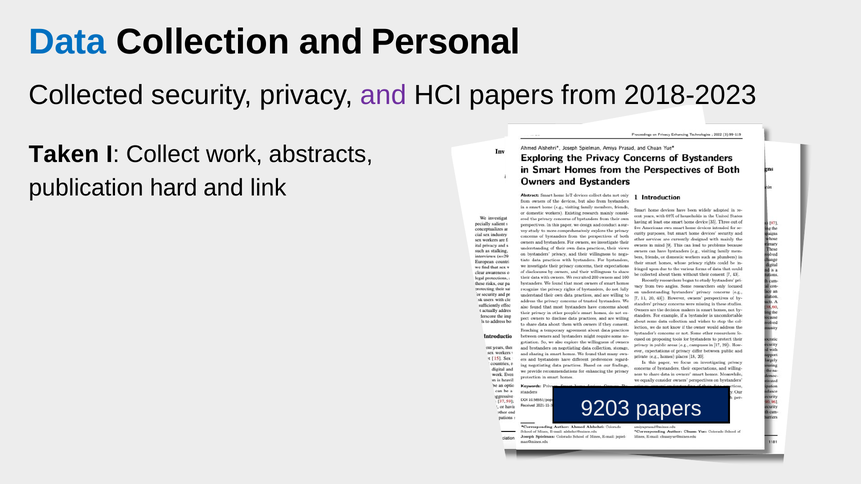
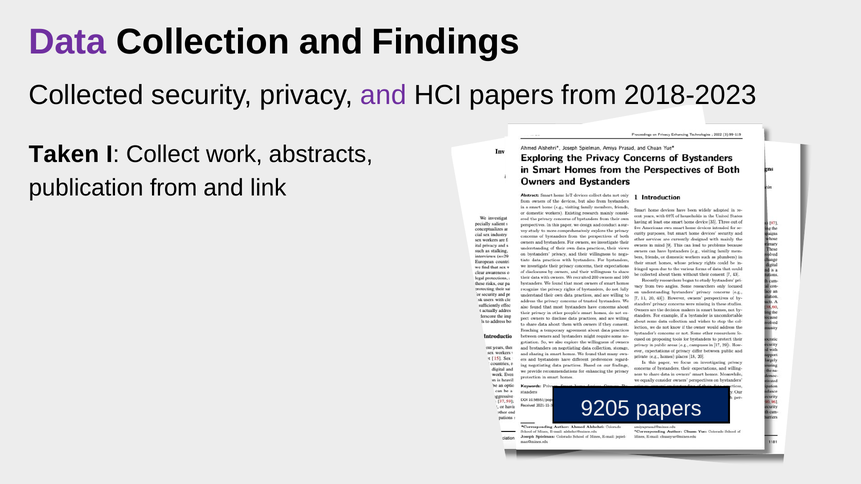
Data colour: blue -> purple (67, 42)
Personal: Personal -> Findings (446, 42)
publication hard: hard -> from (174, 188)
9203: 9203 -> 9205 (605, 409)
